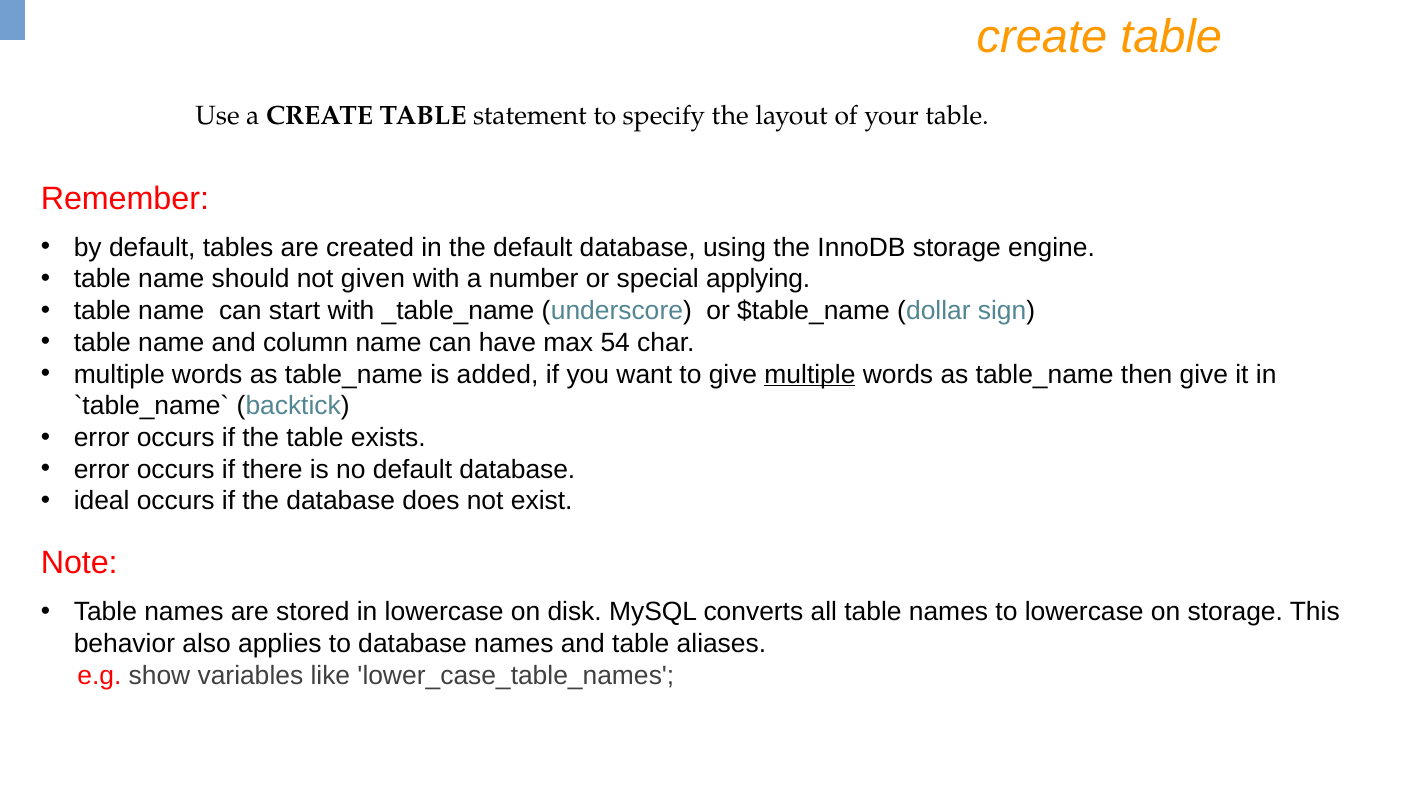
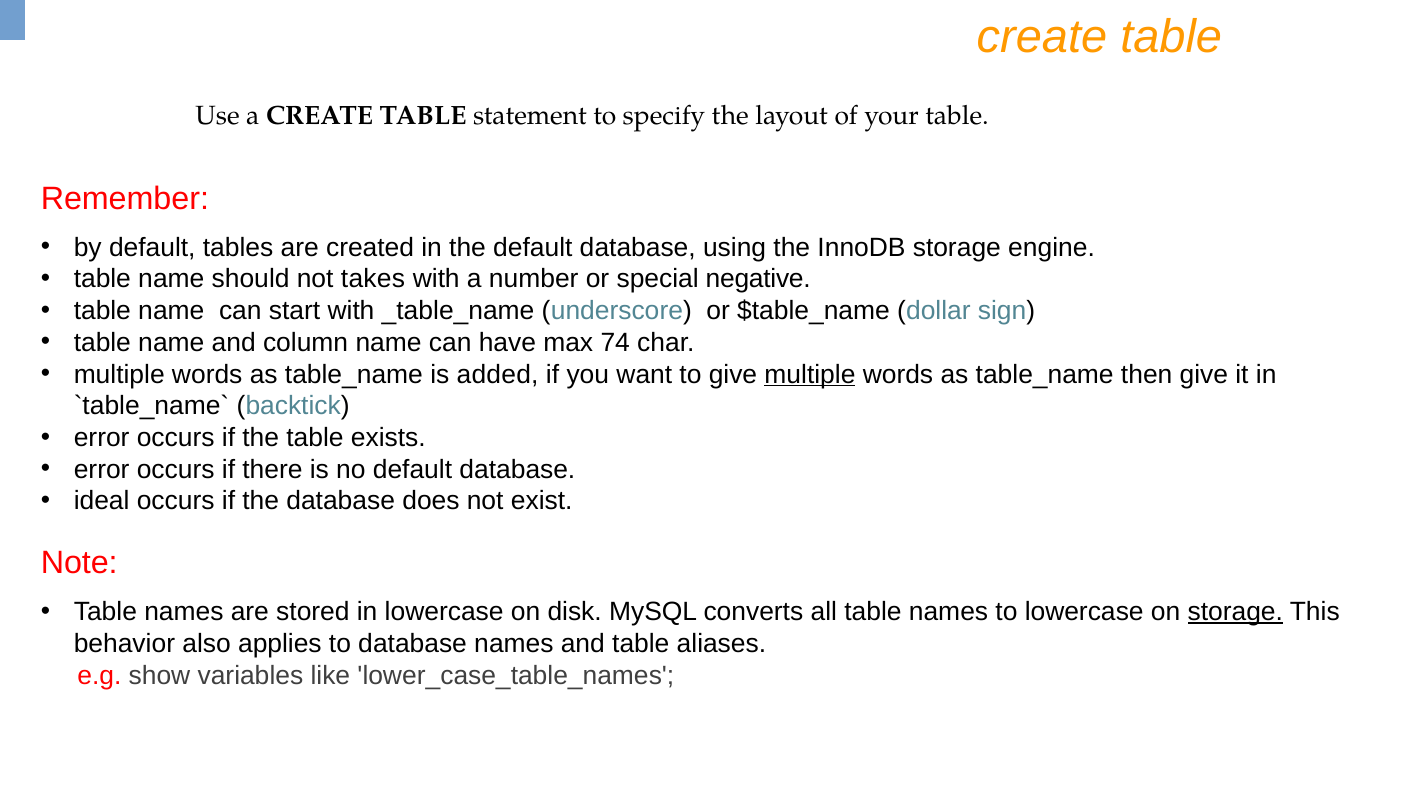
given: given -> takes (373, 279)
applying: applying -> negative (758, 279)
54: 54 -> 74 (615, 342)
storage underline: none -> present (1235, 612)
